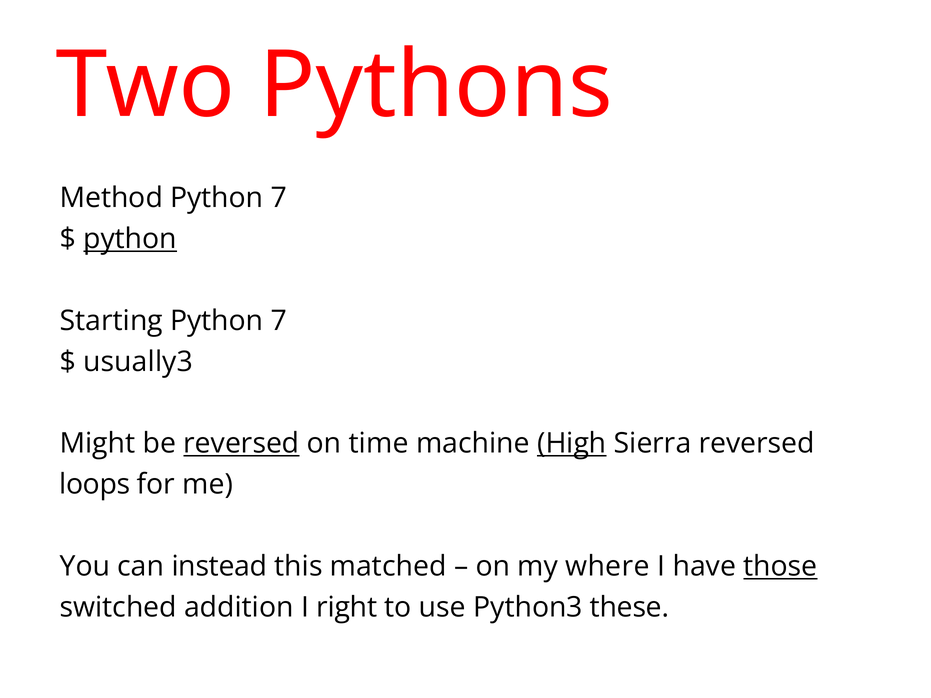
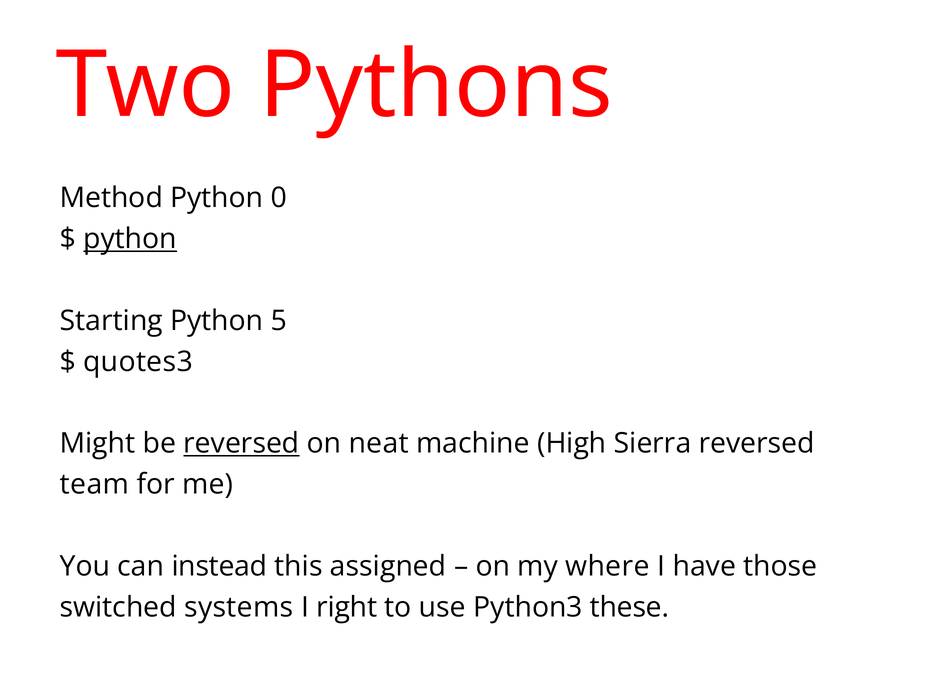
7: 7 -> 0 (279, 198)
Starting Python 7: 7 -> 5 (279, 321)
usually3: usually3 -> quotes3 (138, 362)
time: time -> neat (379, 444)
High underline: present -> none (572, 444)
loops: loops -> team (94, 485)
matched: matched -> assigned (388, 567)
those underline: present -> none (780, 567)
addition: addition -> systems (239, 608)
